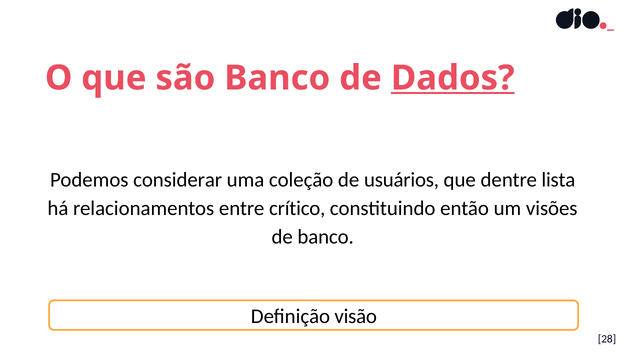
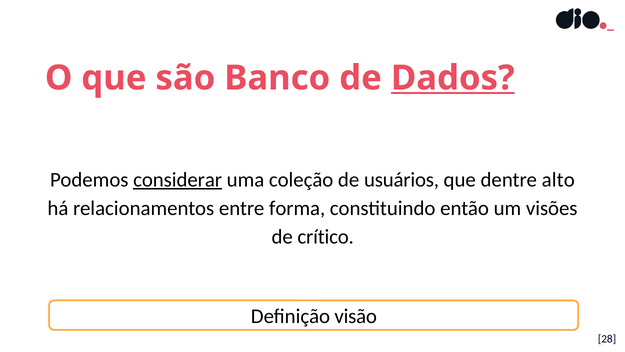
considerar underline: none -> present (178, 180)
lista: lista -> alto (558, 180)
crítico: crítico -> forma (297, 208)
de banco: banco -> crítico (326, 237)
